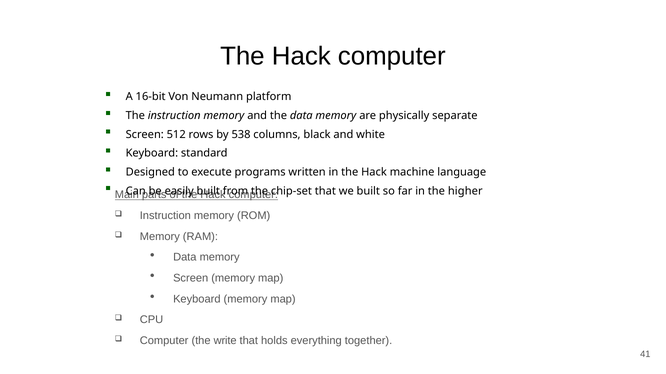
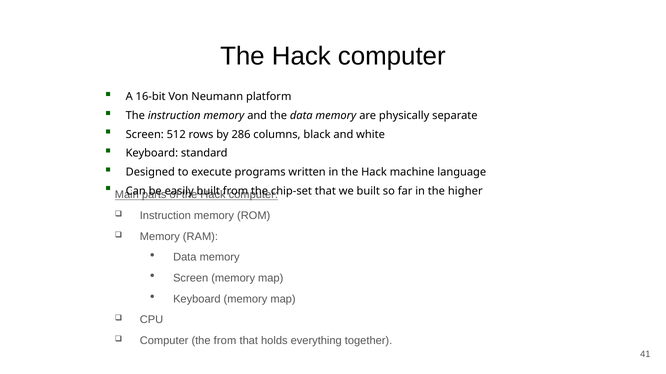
538: 538 -> 286 (241, 135)
the write: write -> from (225, 341)
